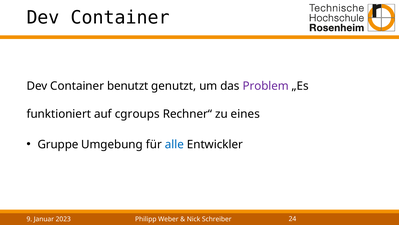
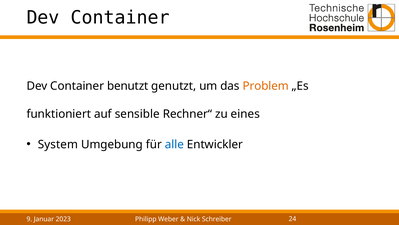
Problem colour: purple -> orange (266, 86)
cgroups: cgroups -> sensible (137, 114)
Gruppe: Gruppe -> System (58, 144)
